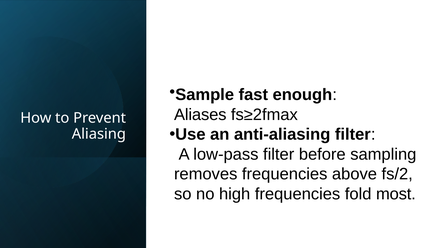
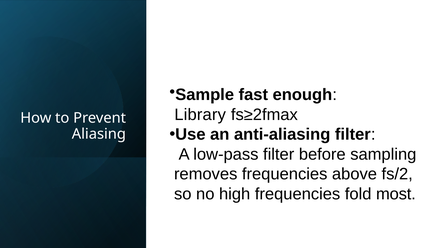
Aliases: Aliases -> Library (200, 115)
